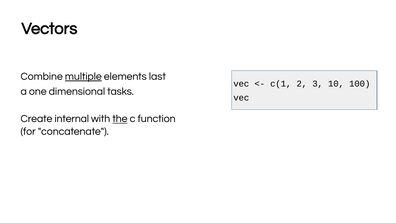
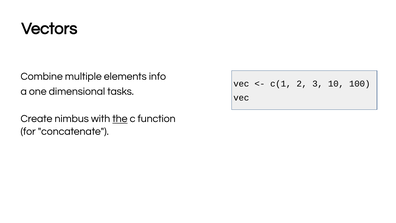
multiple underline: present -> none (83, 76)
last: last -> info (157, 76)
internal: internal -> nimbus (72, 119)
